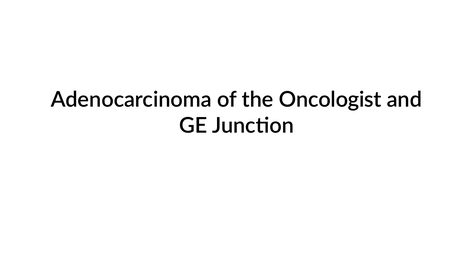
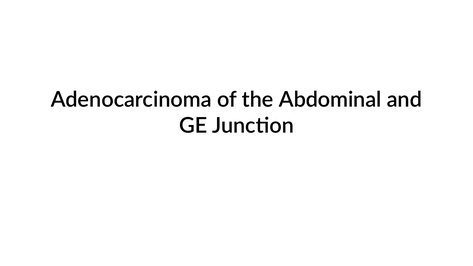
Oncologist: Oncologist -> Abdominal (330, 100)
